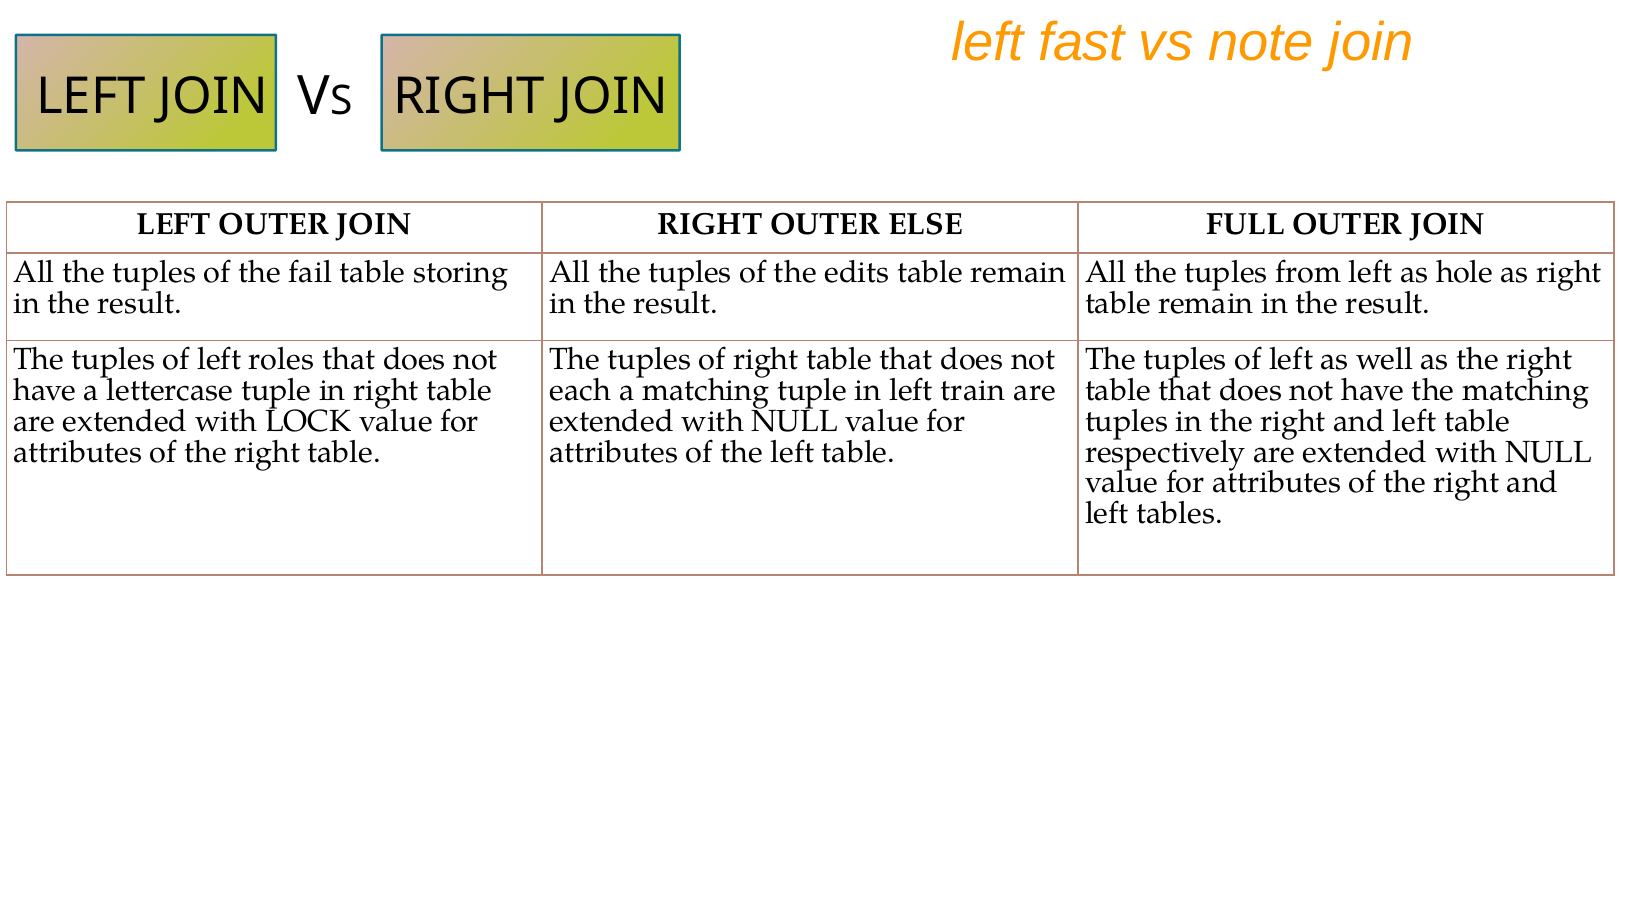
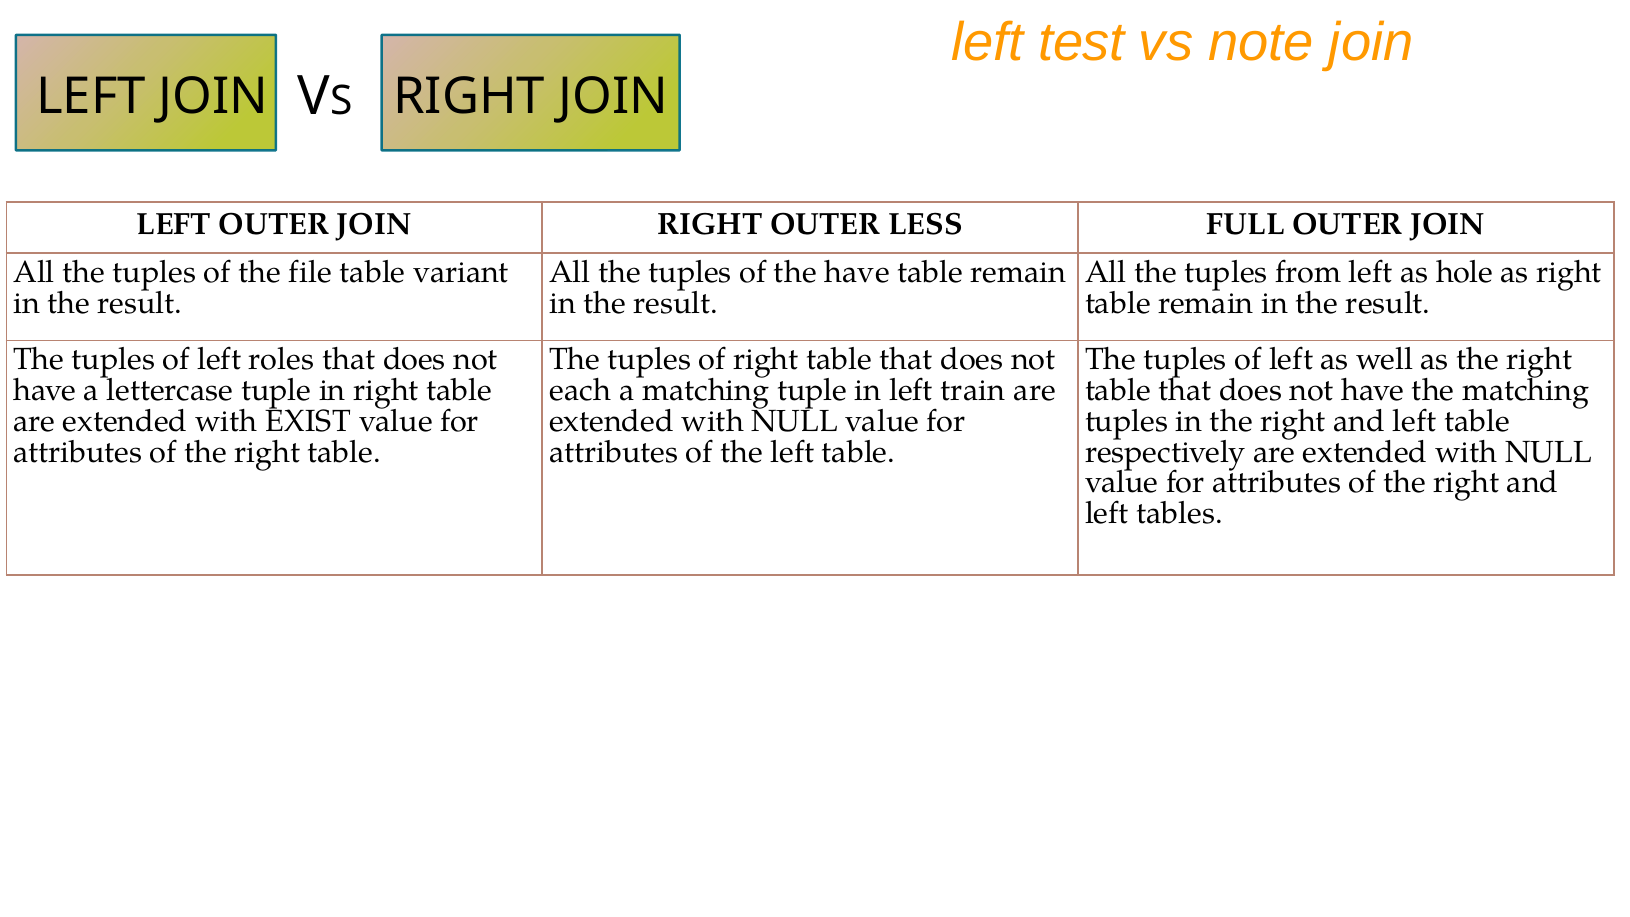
fast: fast -> test (1082, 42)
ELSE: ELSE -> LESS (925, 224)
fail: fail -> file (310, 272)
storing: storing -> variant (461, 272)
the edits: edits -> have (857, 272)
LOCK: LOCK -> EXIST (308, 421)
